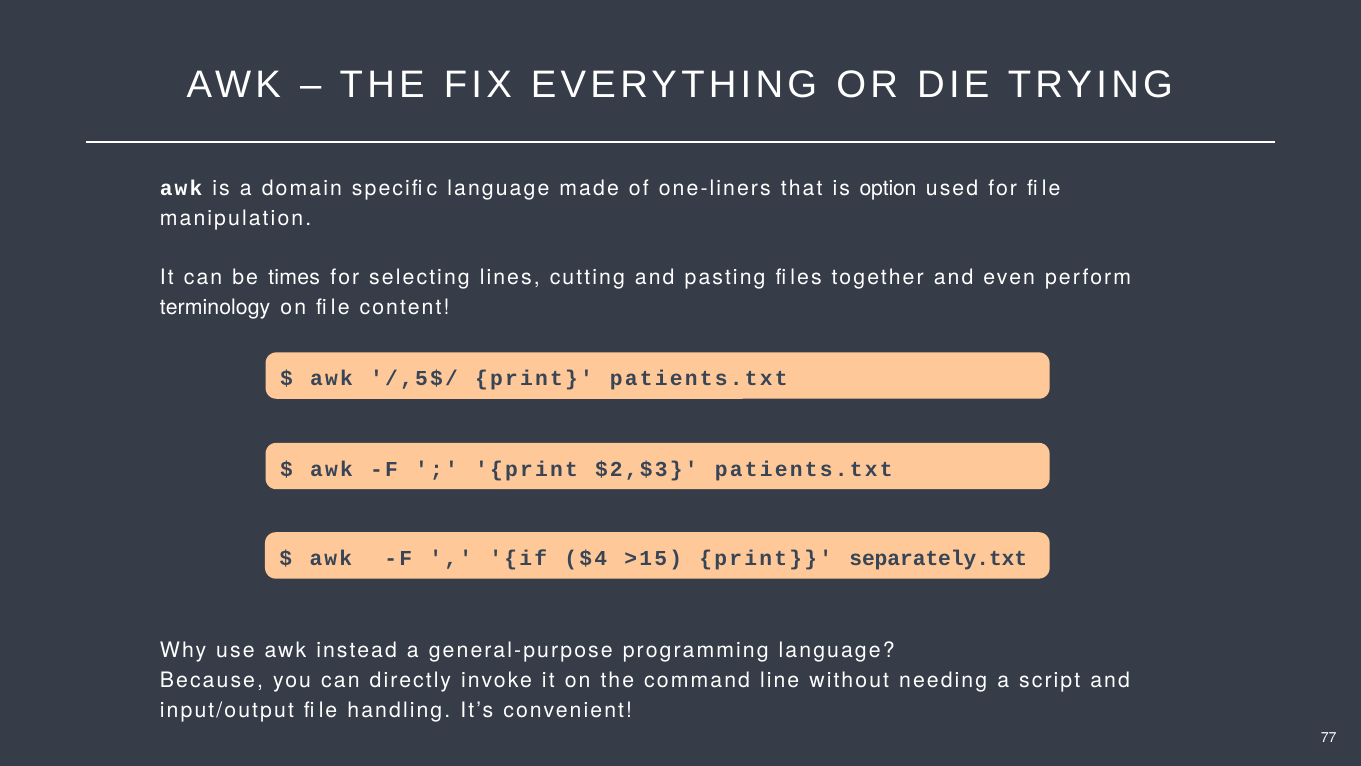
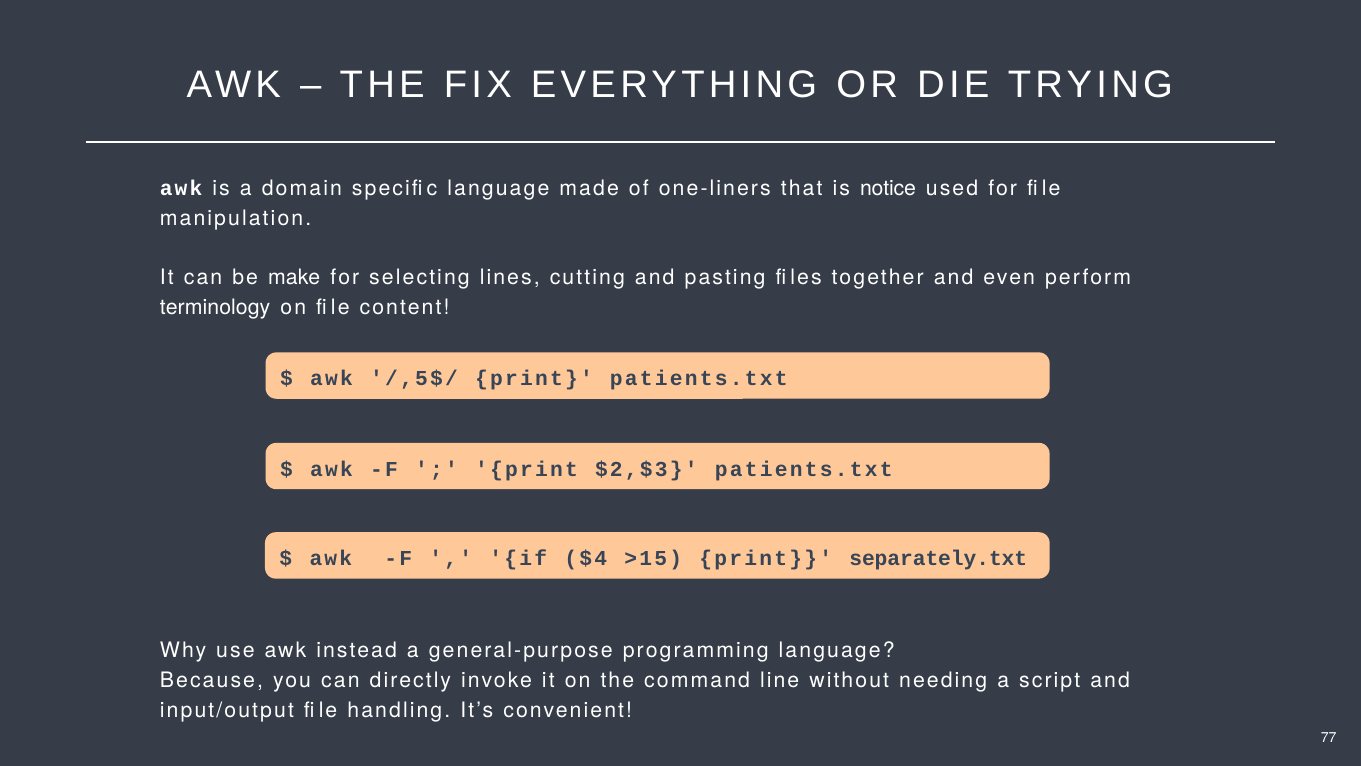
option: option -> notice (888, 188)
times: times -> make (294, 278)
